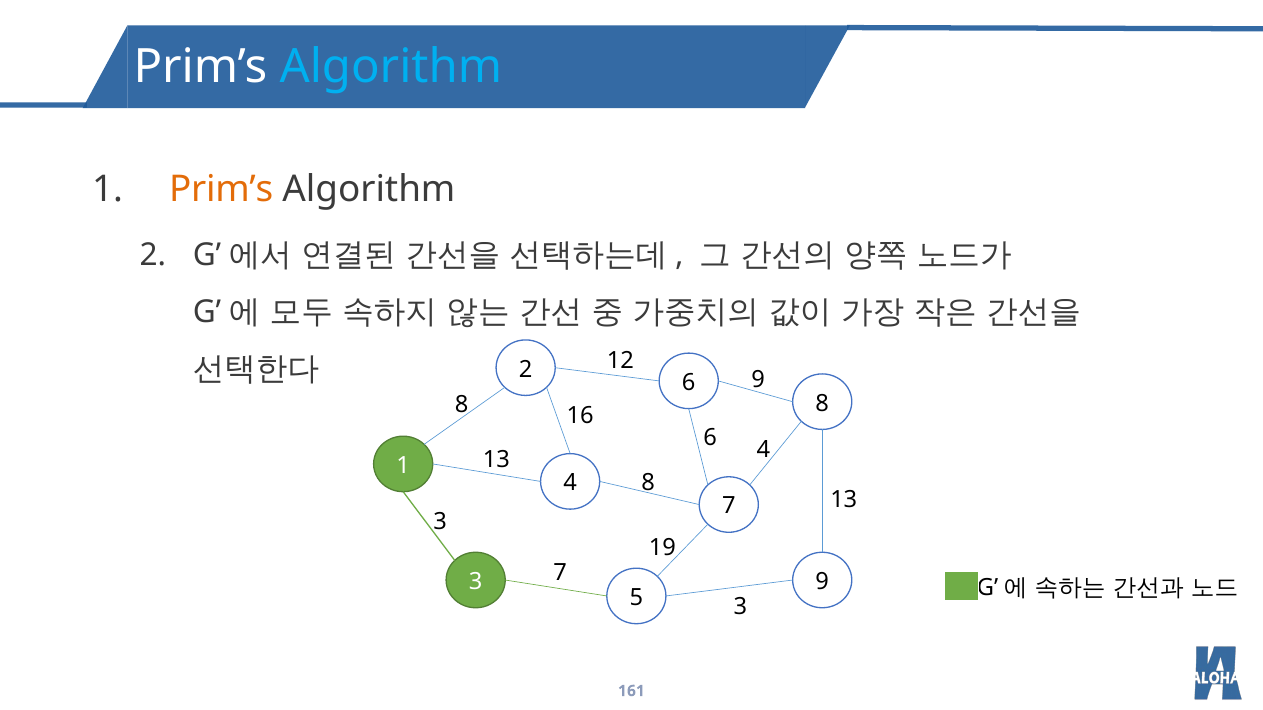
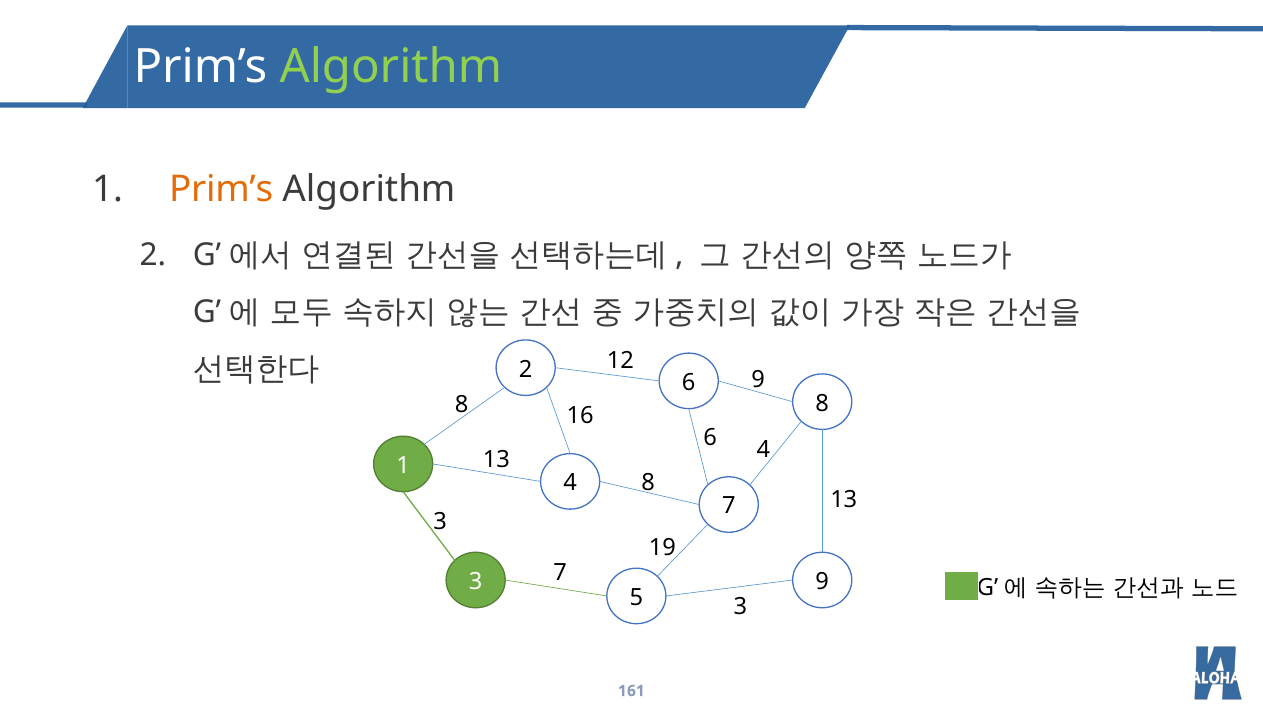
Algorithm colour: light blue -> light green (391, 67)
